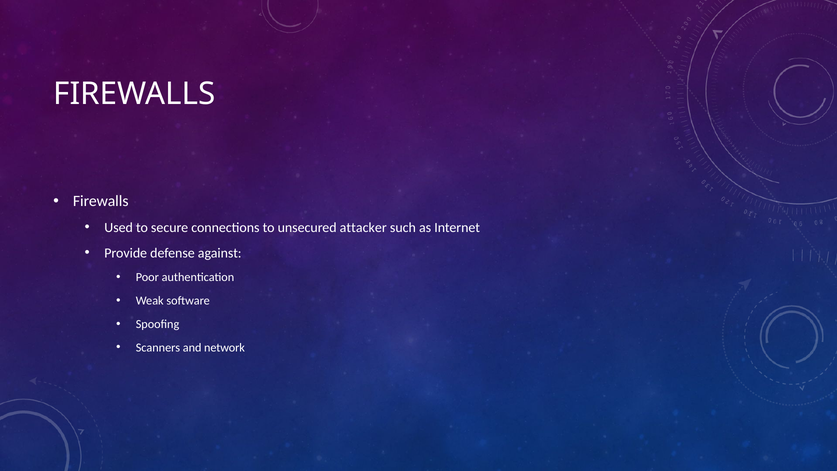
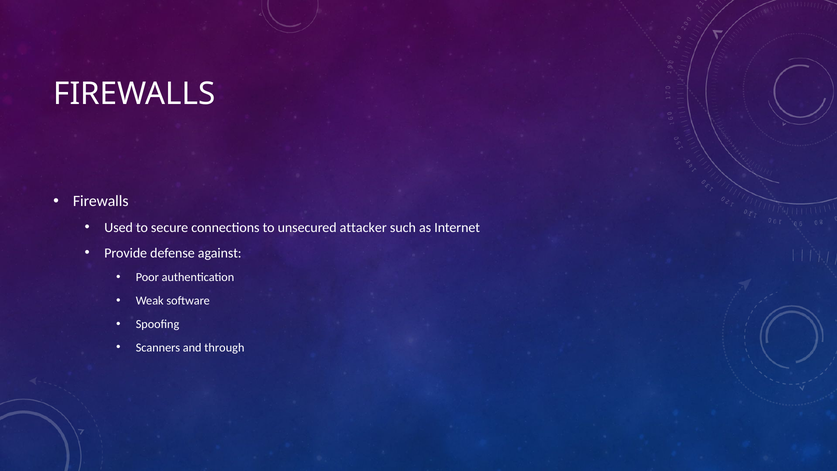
network: network -> through (224, 347)
